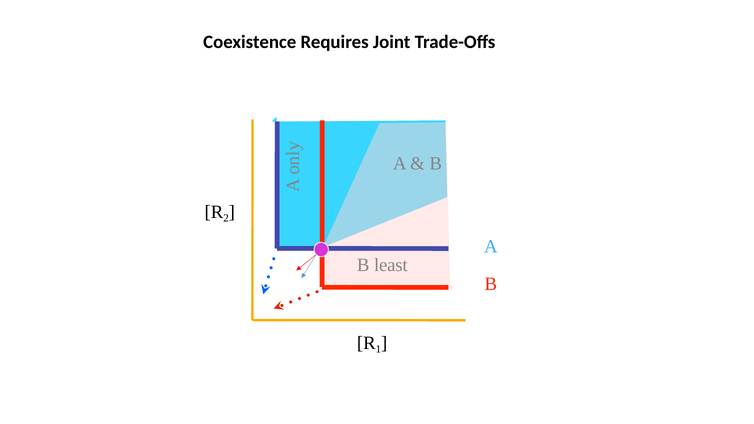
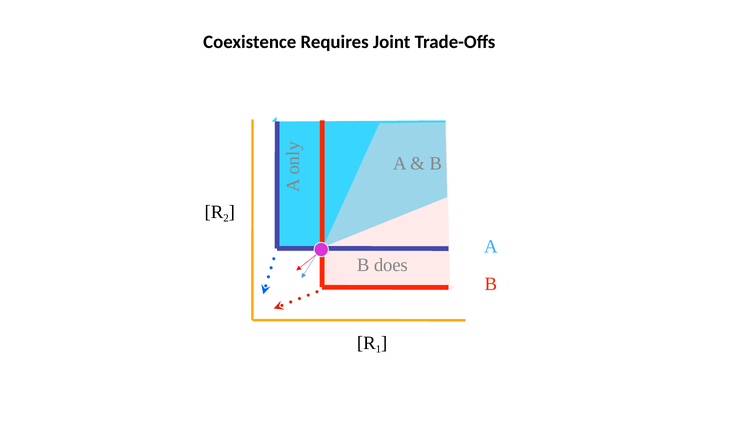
least: least -> does (391, 265)
